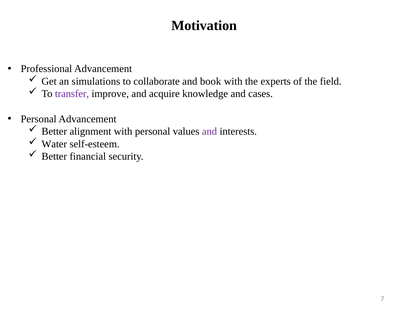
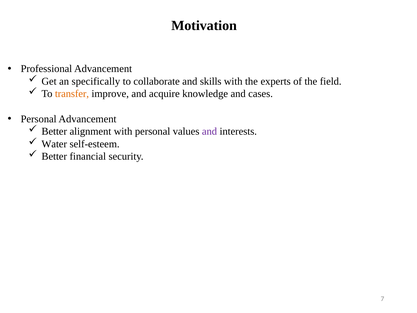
simulations: simulations -> specifically (96, 81)
book: book -> skills (211, 81)
transfer colour: purple -> orange (72, 94)
